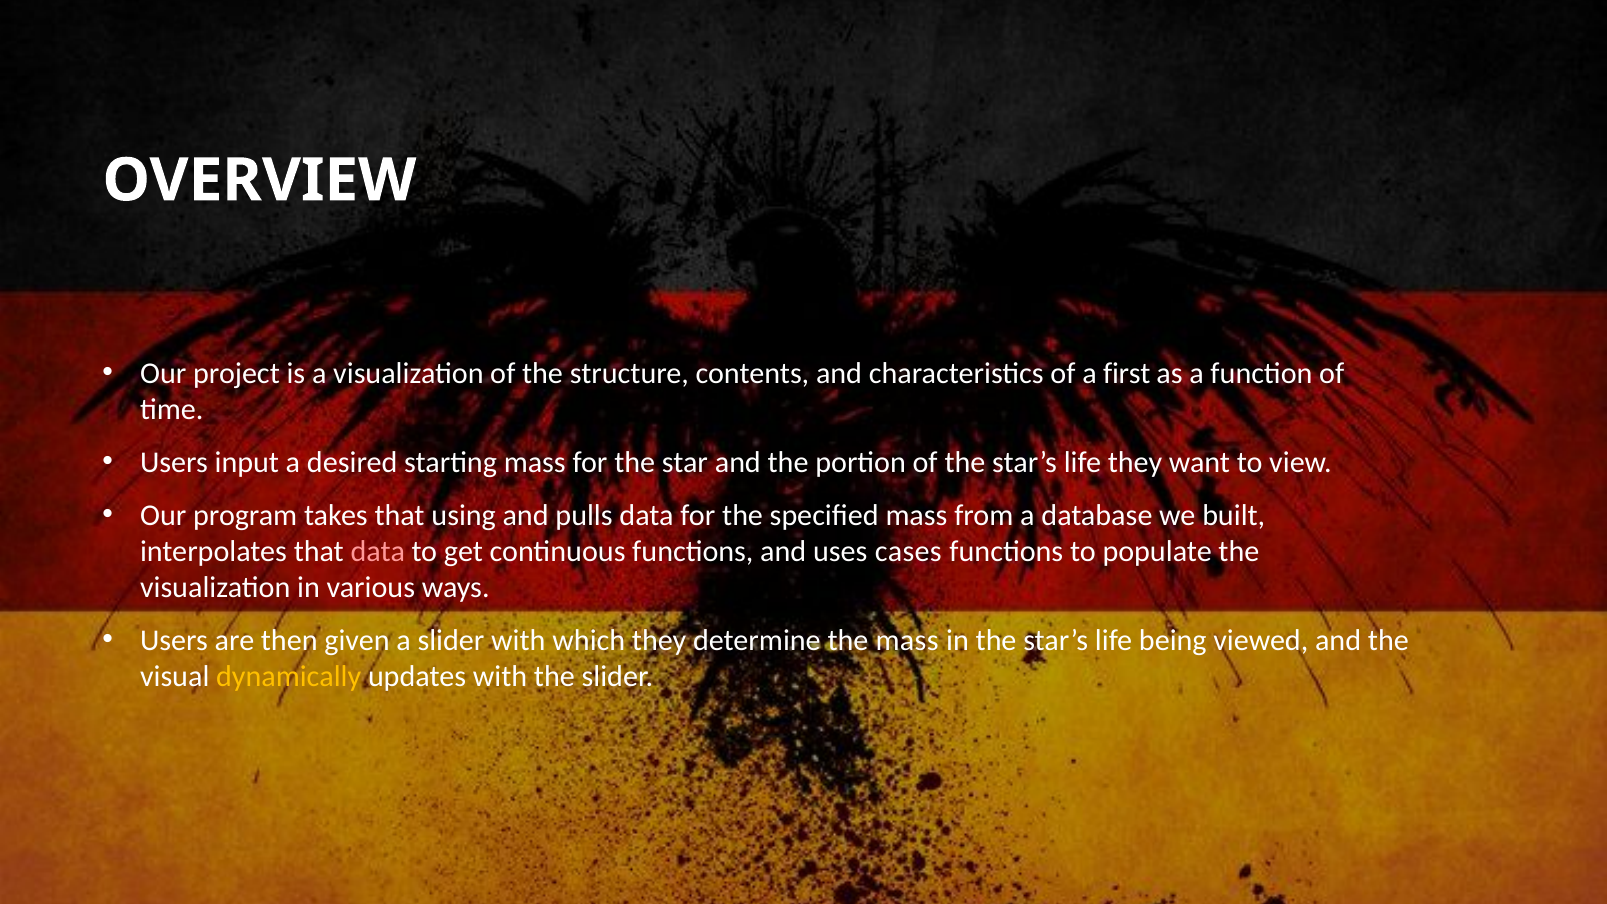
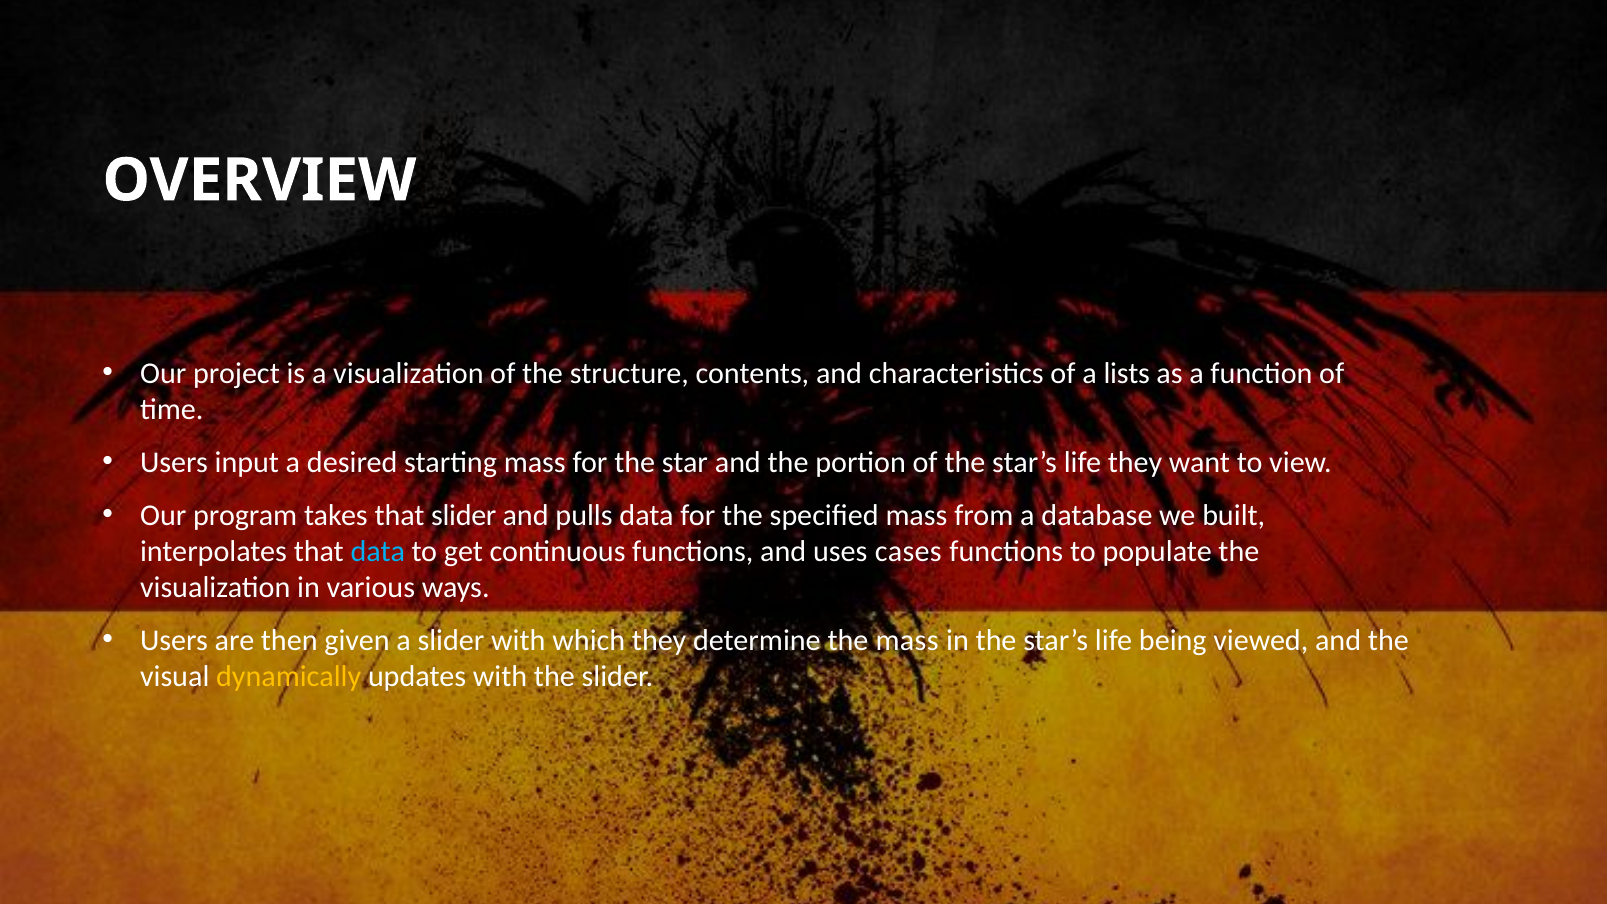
first: first -> lists (1127, 373)
that using: using -> slider (464, 515)
data colour: pink -> light blue (378, 551)
